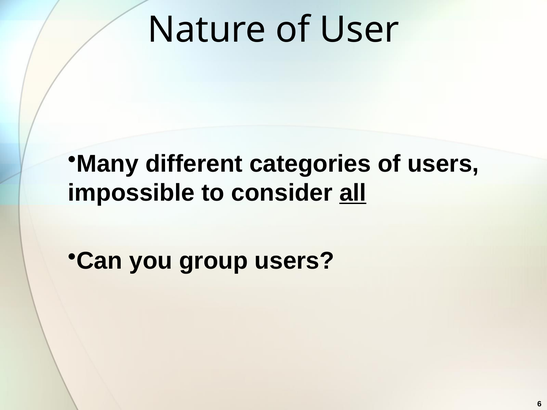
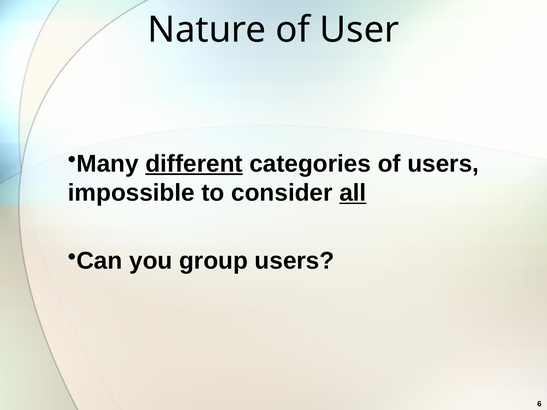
different underline: none -> present (194, 164)
